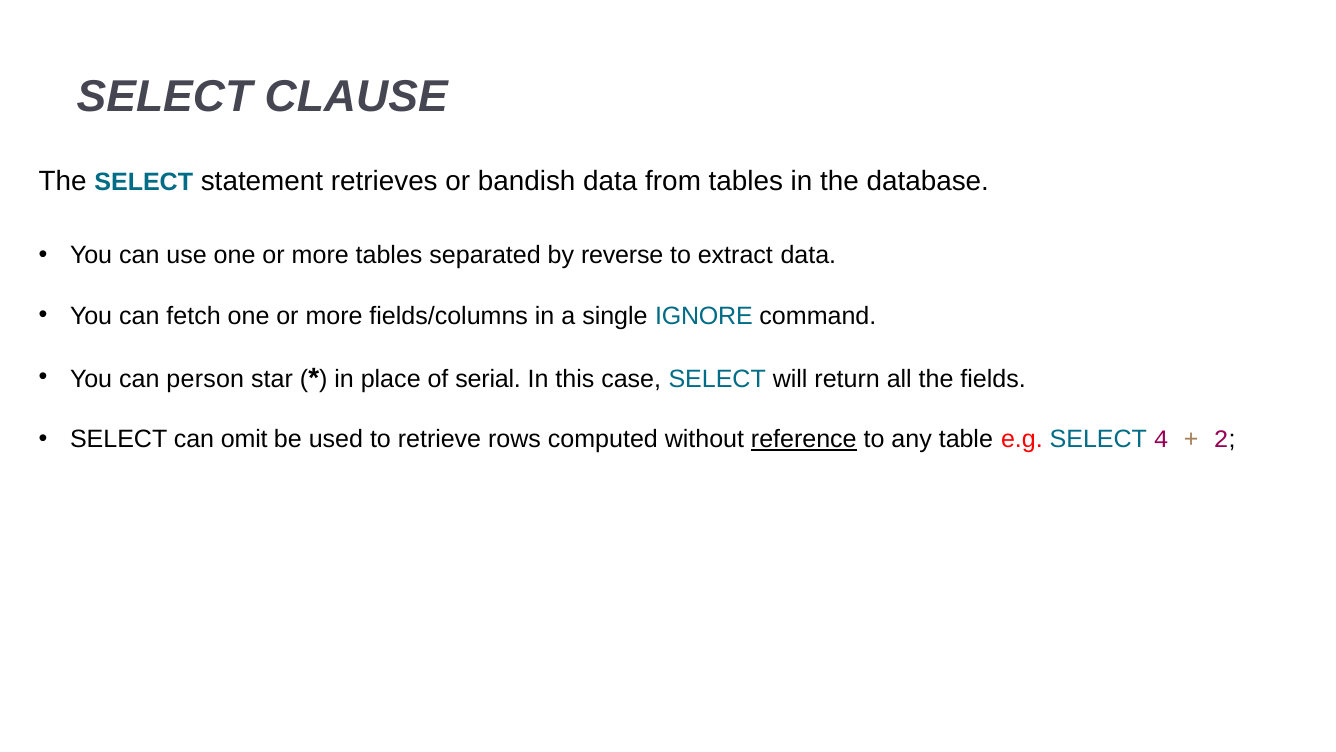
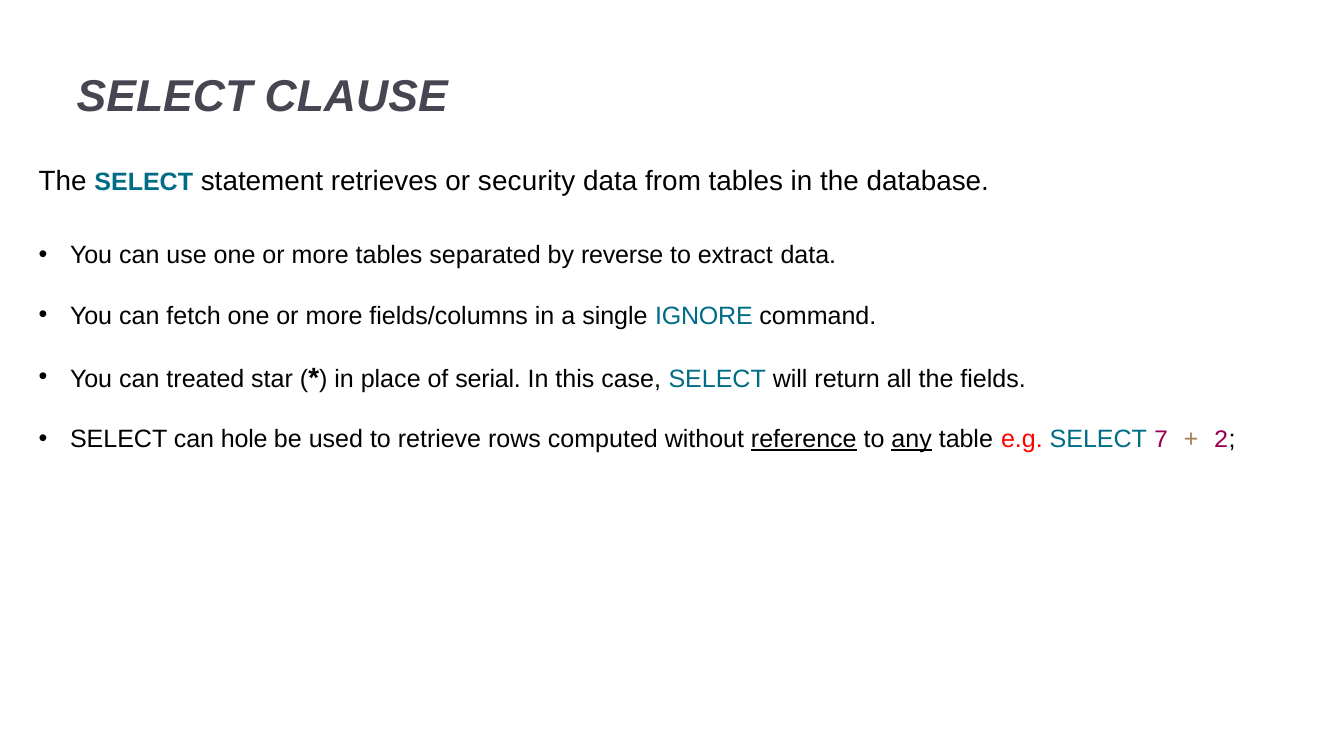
bandish: bandish -> security (527, 181)
person: person -> treated (205, 378)
omit: omit -> hole (244, 439)
any underline: none -> present (912, 439)
4: 4 -> 7 (1161, 439)
